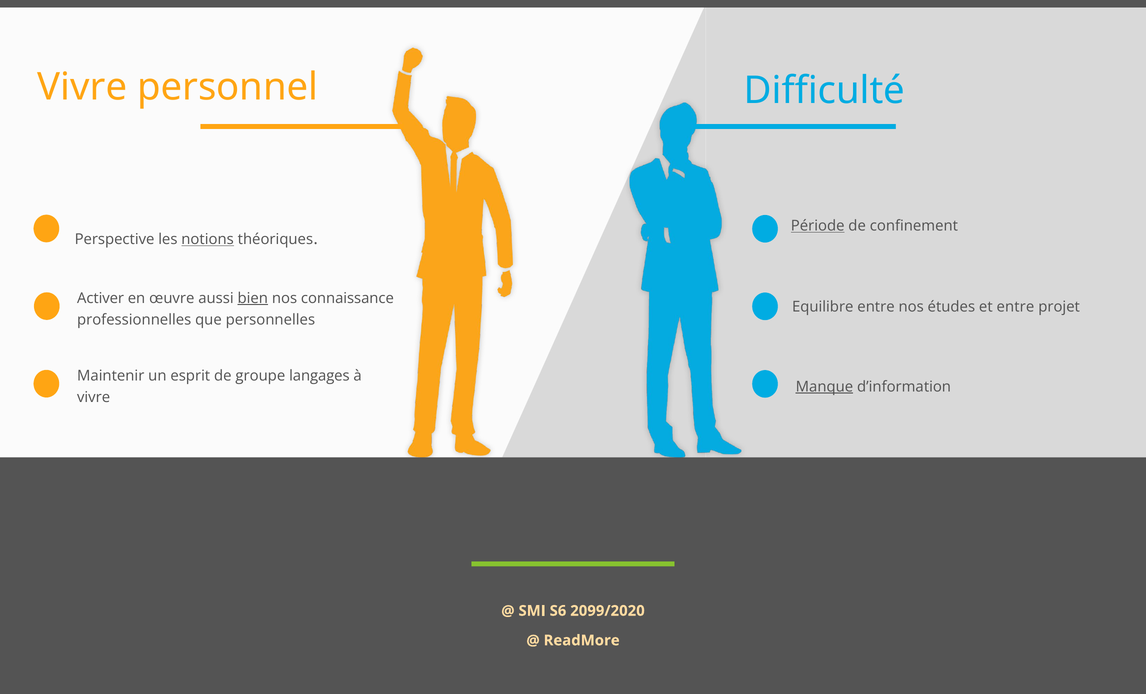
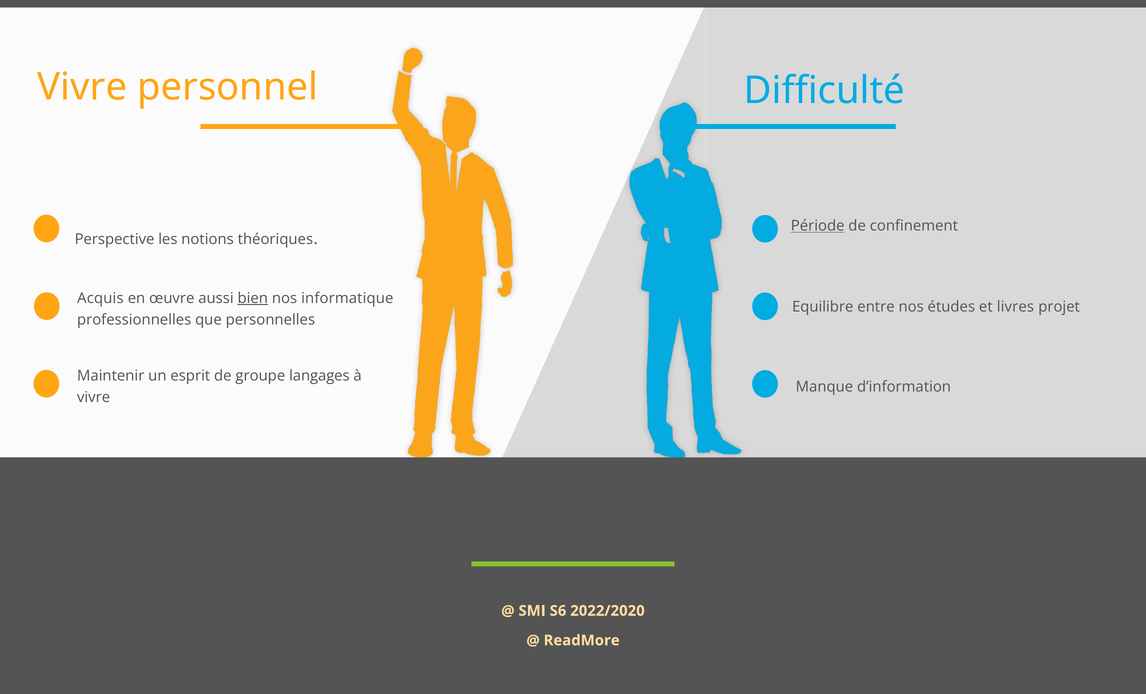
notions underline: present -> none (208, 239)
Activer: Activer -> Acquis (100, 298)
connaissance: connaissance -> informatique (347, 298)
et entre: entre -> livres (1015, 307)
Manque underline: present -> none (824, 386)
2099/2020: 2099/2020 -> 2022/2020 (607, 610)
